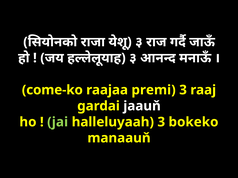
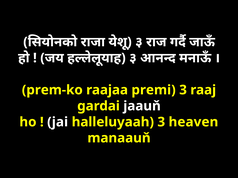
come-ko: come-ko -> prem-ko (52, 90)
jai colour: light green -> white (58, 122)
bokeko: bokeko -> heaven (193, 122)
